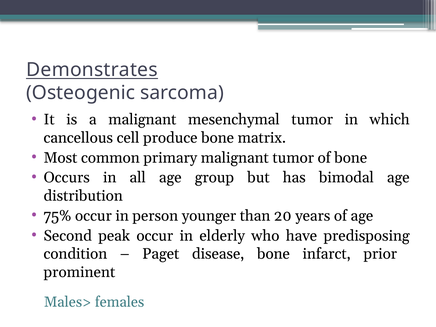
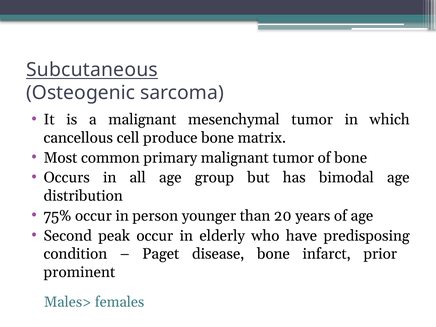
Demonstrates: Demonstrates -> Subcutaneous (92, 70)
